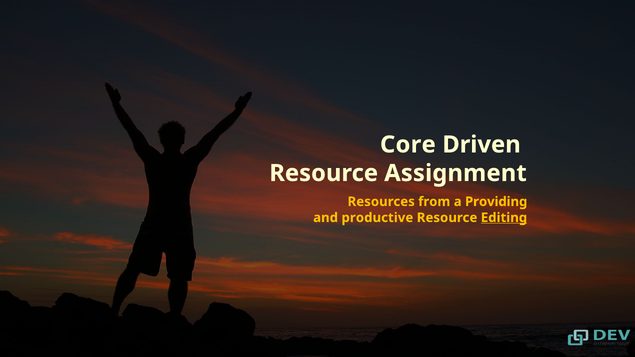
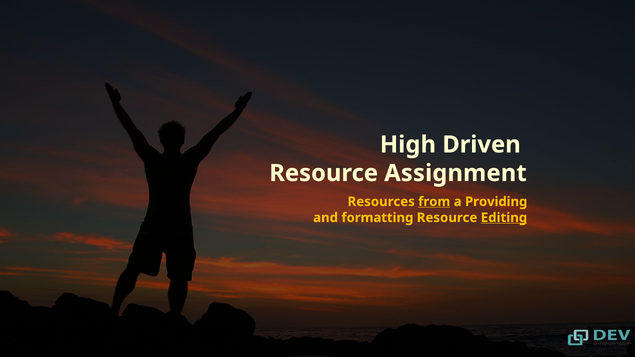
Core: Core -> High (408, 145)
from underline: none -> present (434, 202)
productive: productive -> formatting (377, 218)
